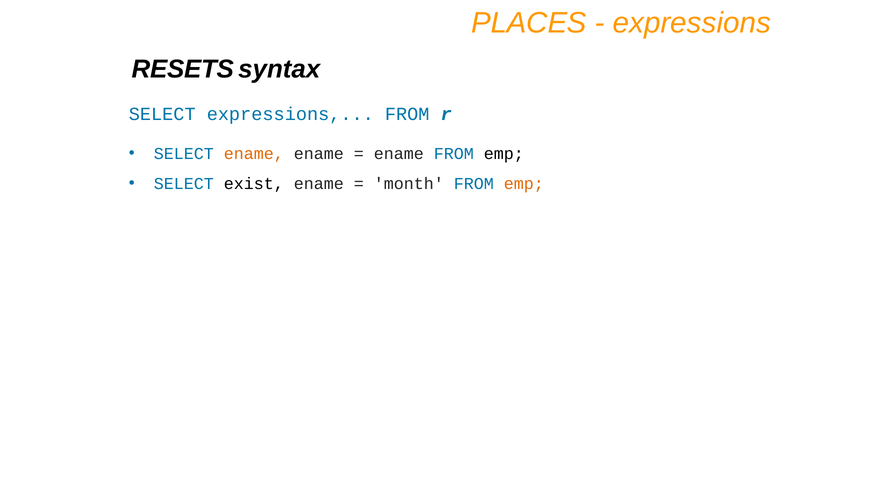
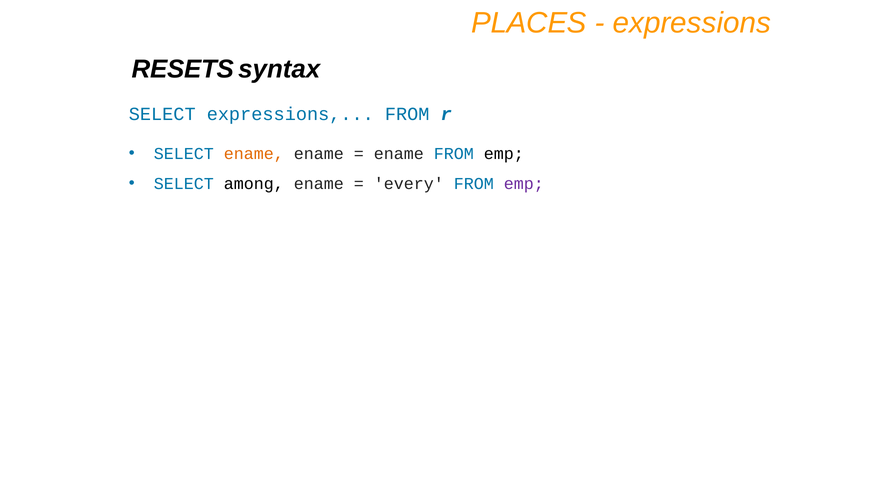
exist: exist -> among (254, 184)
month: month -> every (409, 184)
emp colour: orange -> purple (524, 184)
